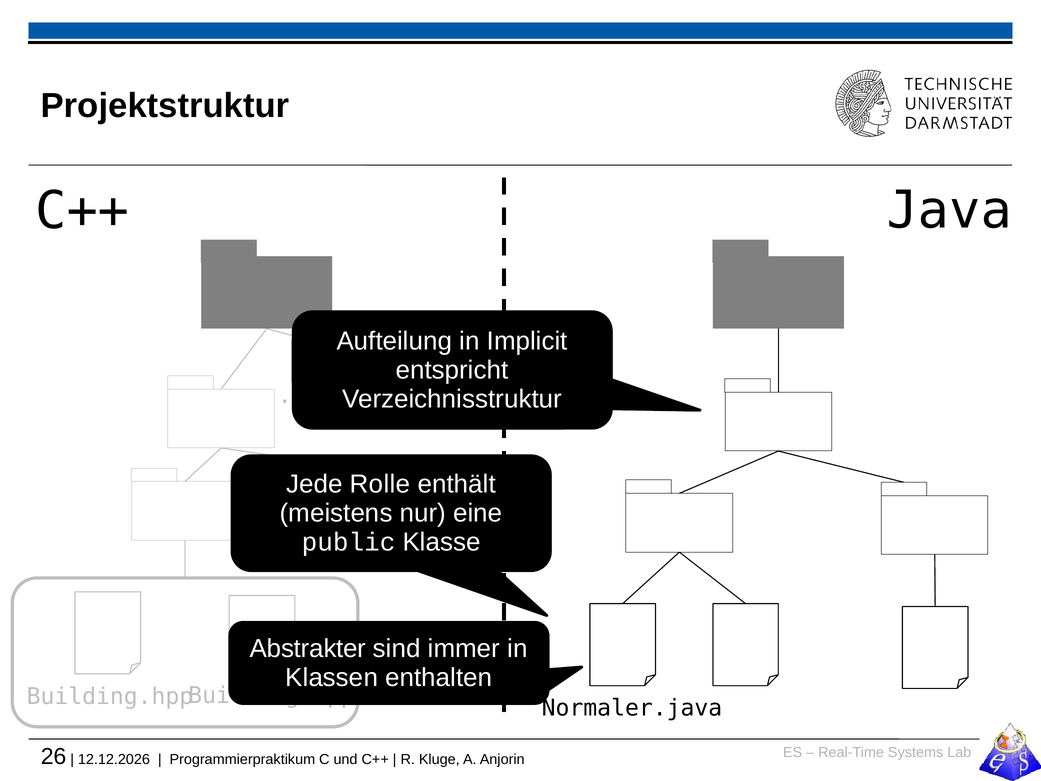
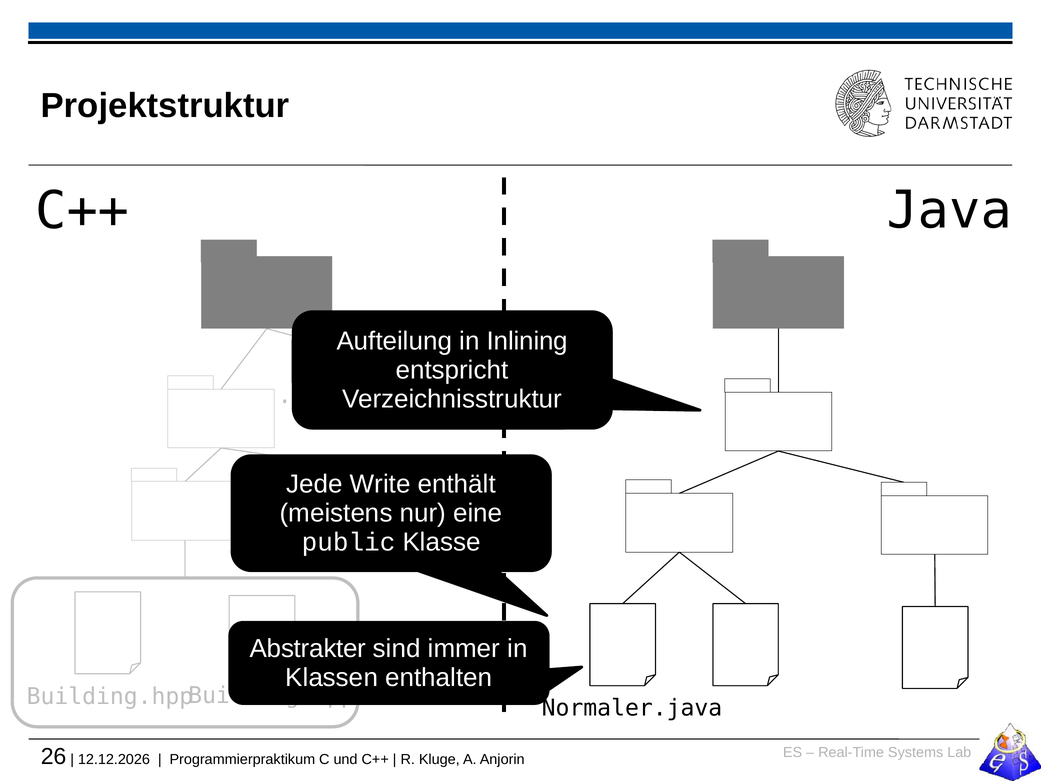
Implicit: Implicit -> Inlining (527, 341)
Rolle: Rolle -> Write (380, 484)
